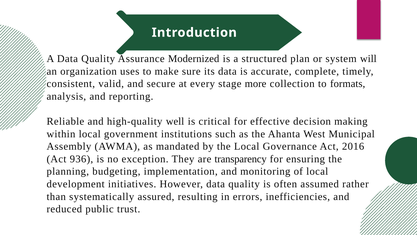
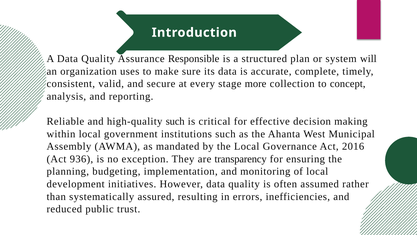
Modernized: Modernized -> Responsible (194, 59)
formats: formats -> concept (348, 84)
high-quality well: well -> such (175, 121)
